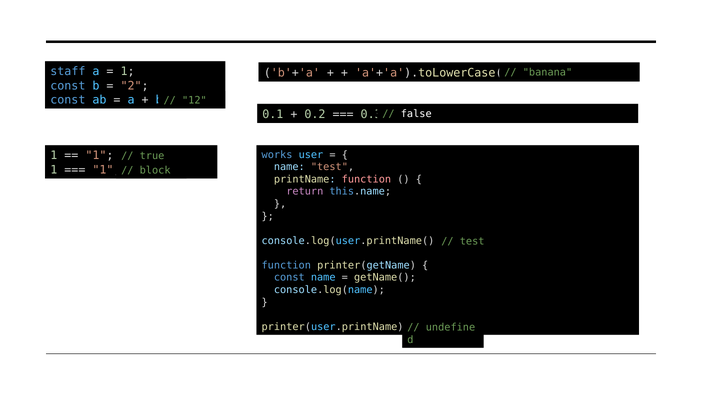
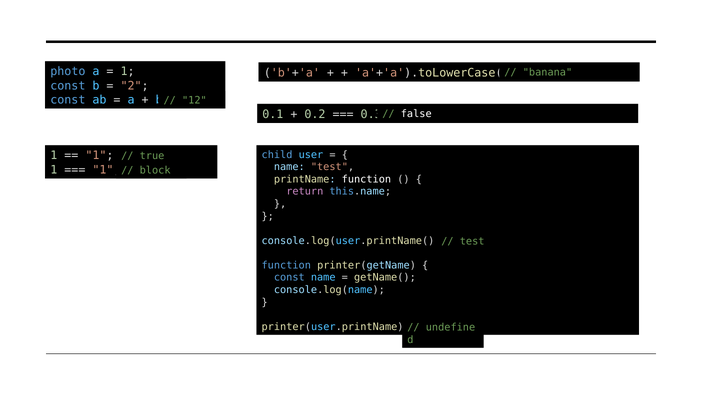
staff: staff -> photo (68, 72)
works: works -> child (277, 155)
function colour: pink -> white (366, 179)
